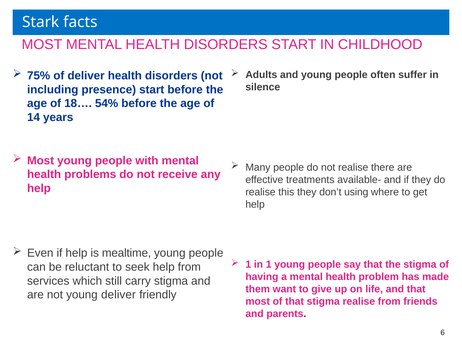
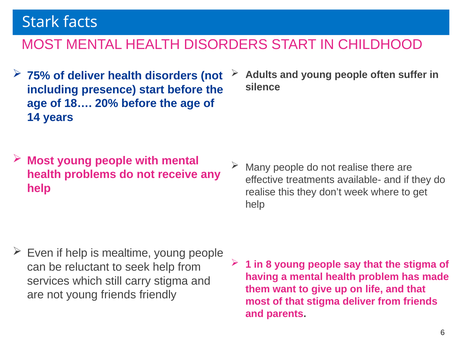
54%: 54% -> 20% (107, 103)
using: using -> week (356, 192)
in 1: 1 -> 8 (269, 264)
young deliver: deliver -> friends (118, 294)
stigma realise: realise -> deliver (359, 301)
